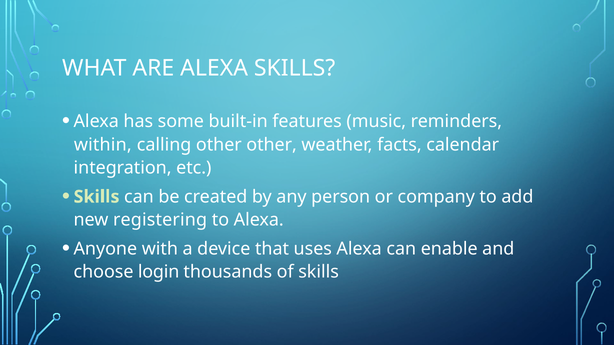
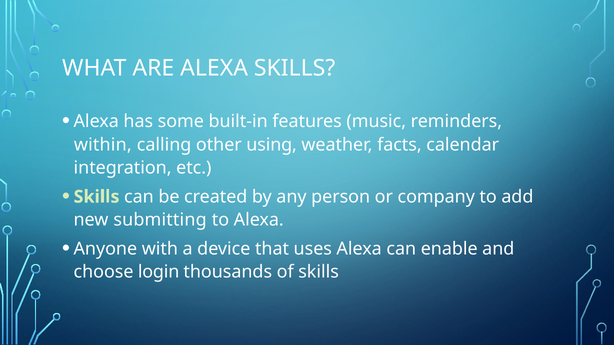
other other: other -> using (272, 145)
registering: registering -> submitting (160, 220)
